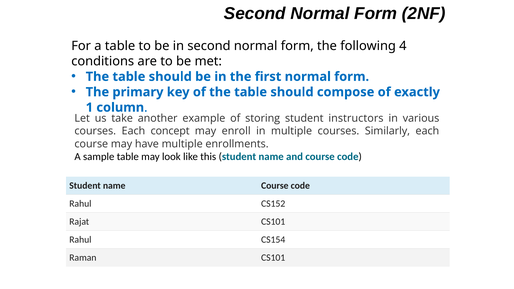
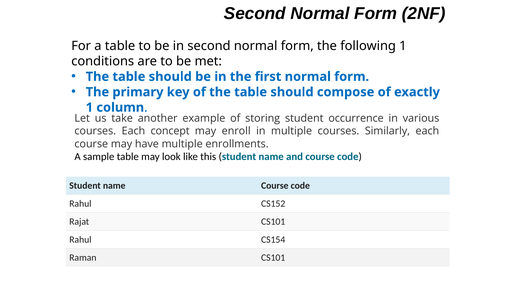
following 4: 4 -> 1 (403, 46)
instructors: instructors -> occurrence (356, 118)
